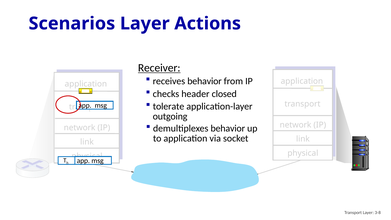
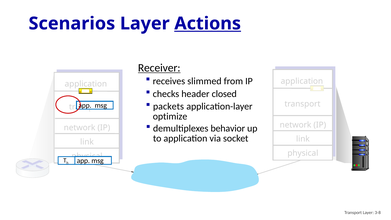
Actions underline: none -> present (208, 24)
receives behavior: behavior -> slimmed (204, 81)
tolerate: tolerate -> packets (168, 106)
outgoing: outgoing -> optimize (170, 116)
